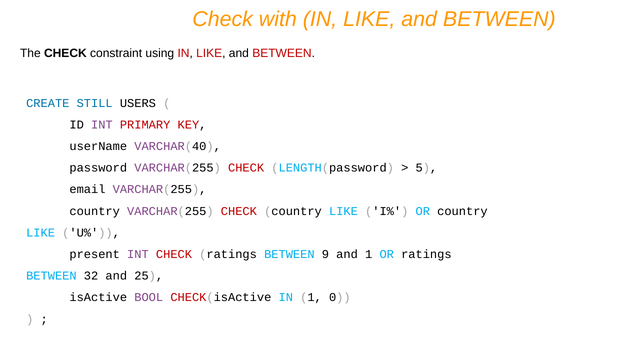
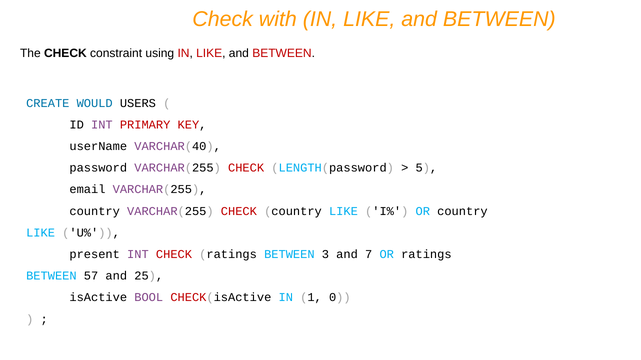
STILL: STILL -> WOULD (95, 103)
9: 9 -> 3 (325, 255)
and 1: 1 -> 7 (369, 255)
32: 32 -> 57 (91, 276)
